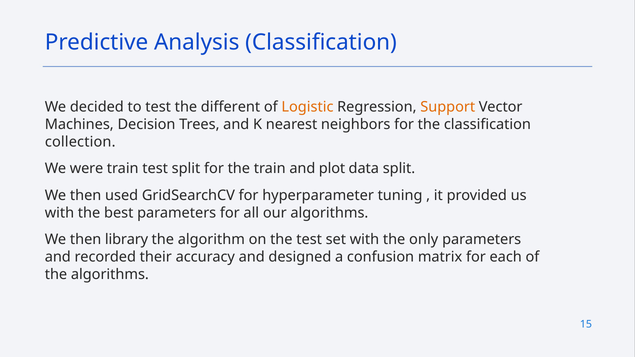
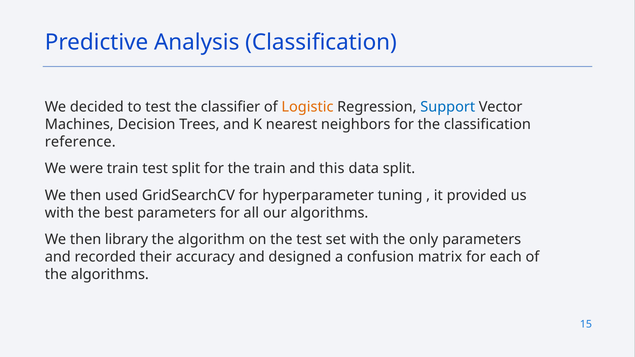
different: different -> classifier (231, 107)
Support colour: orange -> blue (448, 107)
collection: collection -> reference (80, 142)
plot: plot -> this (332, 169)
